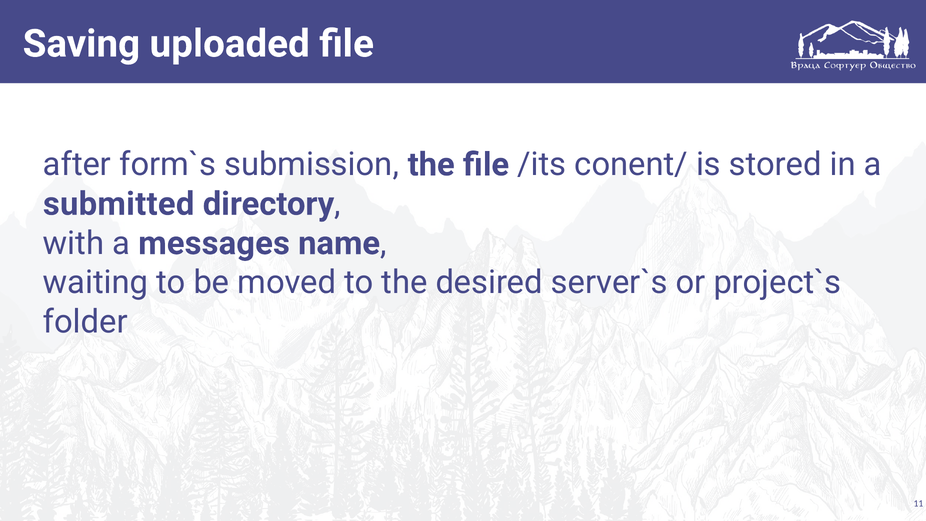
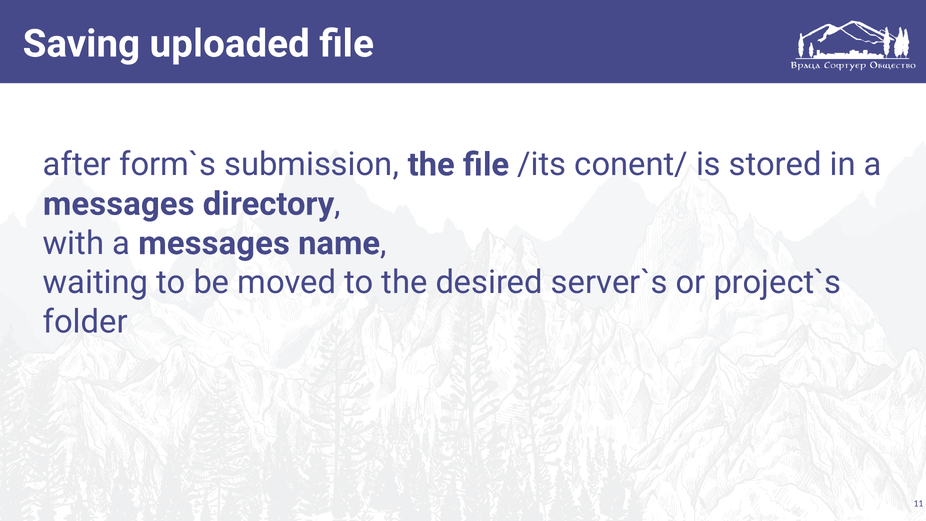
submitted: submitted -> messages (119, 204)
